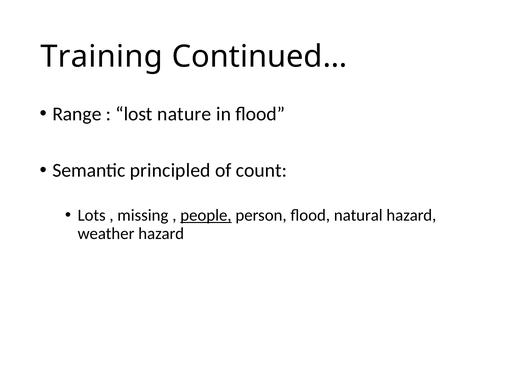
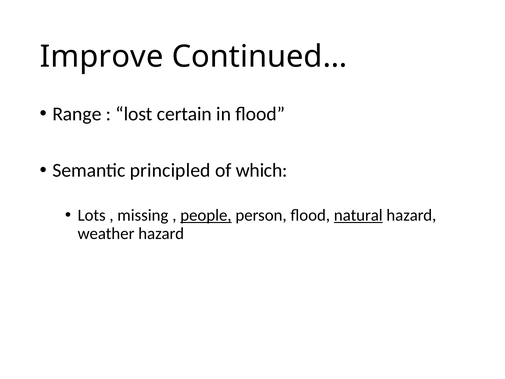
Training: Training -> Improve (102, 57)
nature: nature -> certain (184, 114)
count: count -> which (262, 170)
natural underline: none -> present (358, 215)
